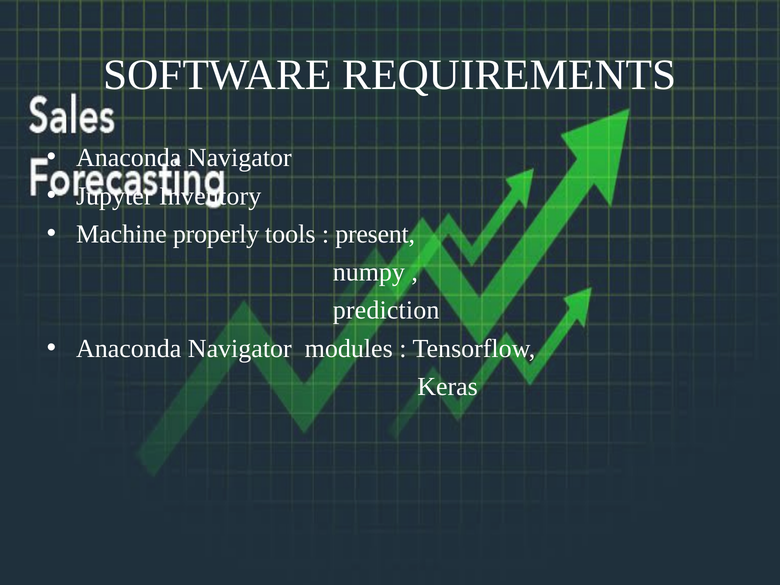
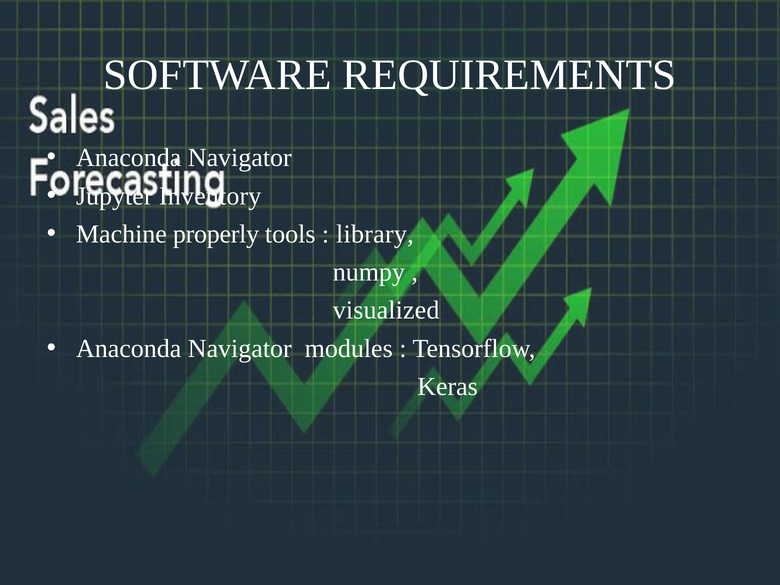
present: present -> library (375, 234)
prediction: prediction -> visualized (386, 310)
